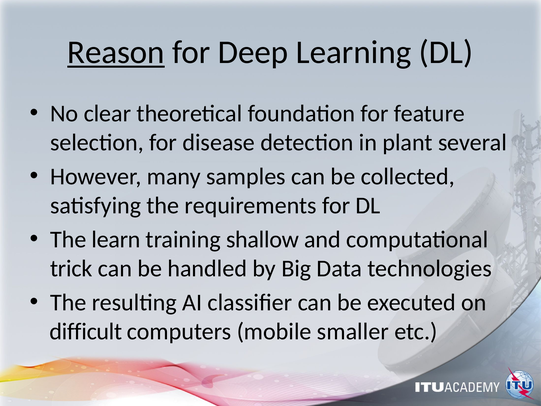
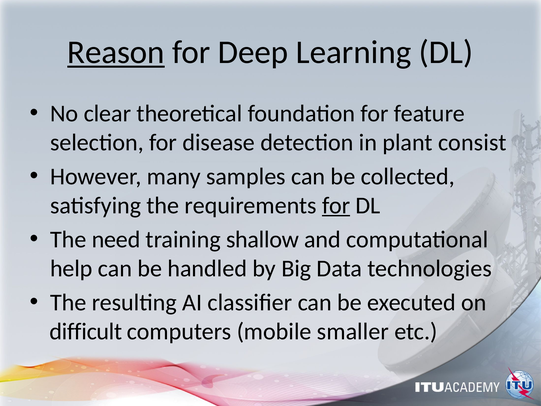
several: several -> consist (472, 142)
for underline: none -> present (336, 205)
learn: learn -> need (116, 239)
trick: trick -> help (71, 268)
